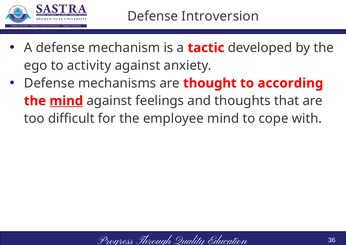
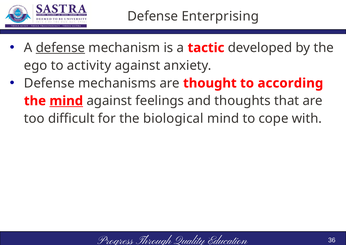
Introversion: Introversion -> Enterprising (220, 16)
defense underline: none -> present (60, 48)
employee: employee -> biological (173, 118)
